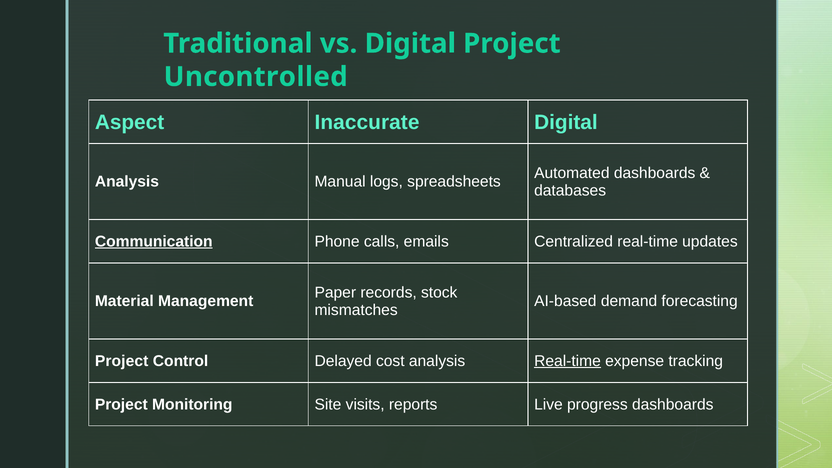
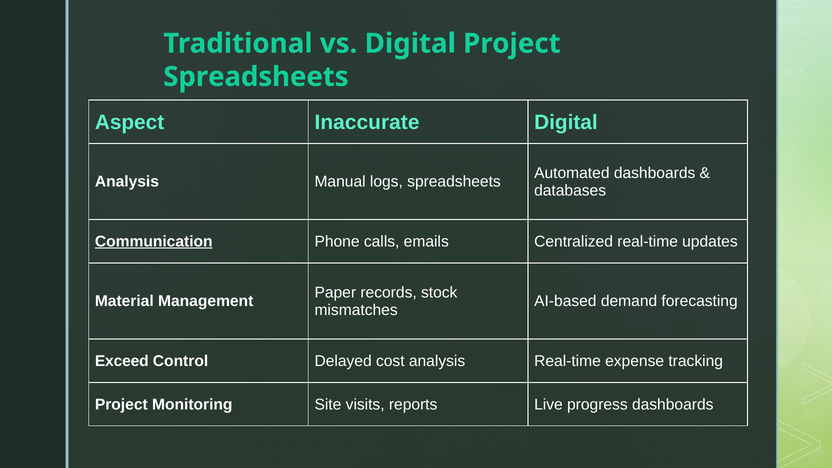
Uncontrolled: Uncontrolled -> Spreadsheets (256, 77)
Project: Project -> Exceed (122, 361)
Real-time underline: present -> none (568, 361)
